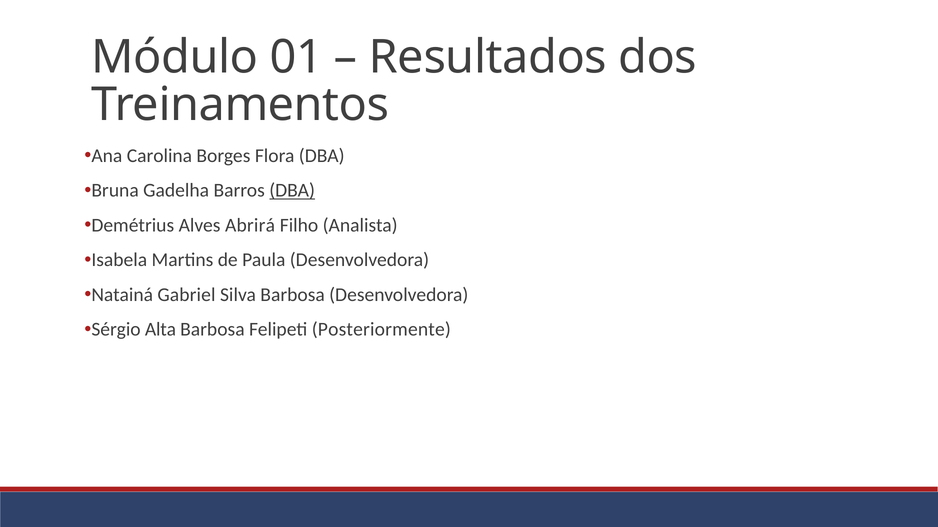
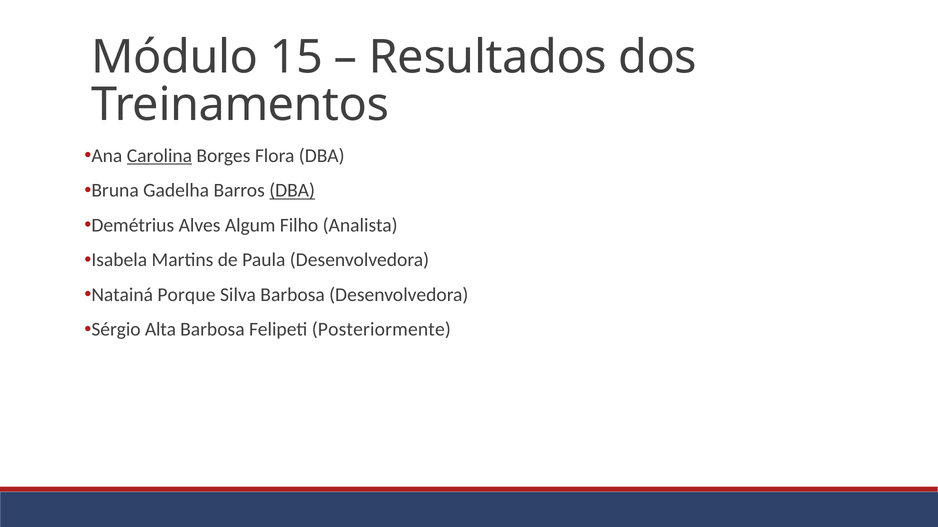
01: 01 -> 15 (296, 57)
Carolina underline: none -> present (159, 156)
Abrirá: Abrirá -> Algum (250, 225)
Gabriel: Gabriel -> Porque (186, 295)
